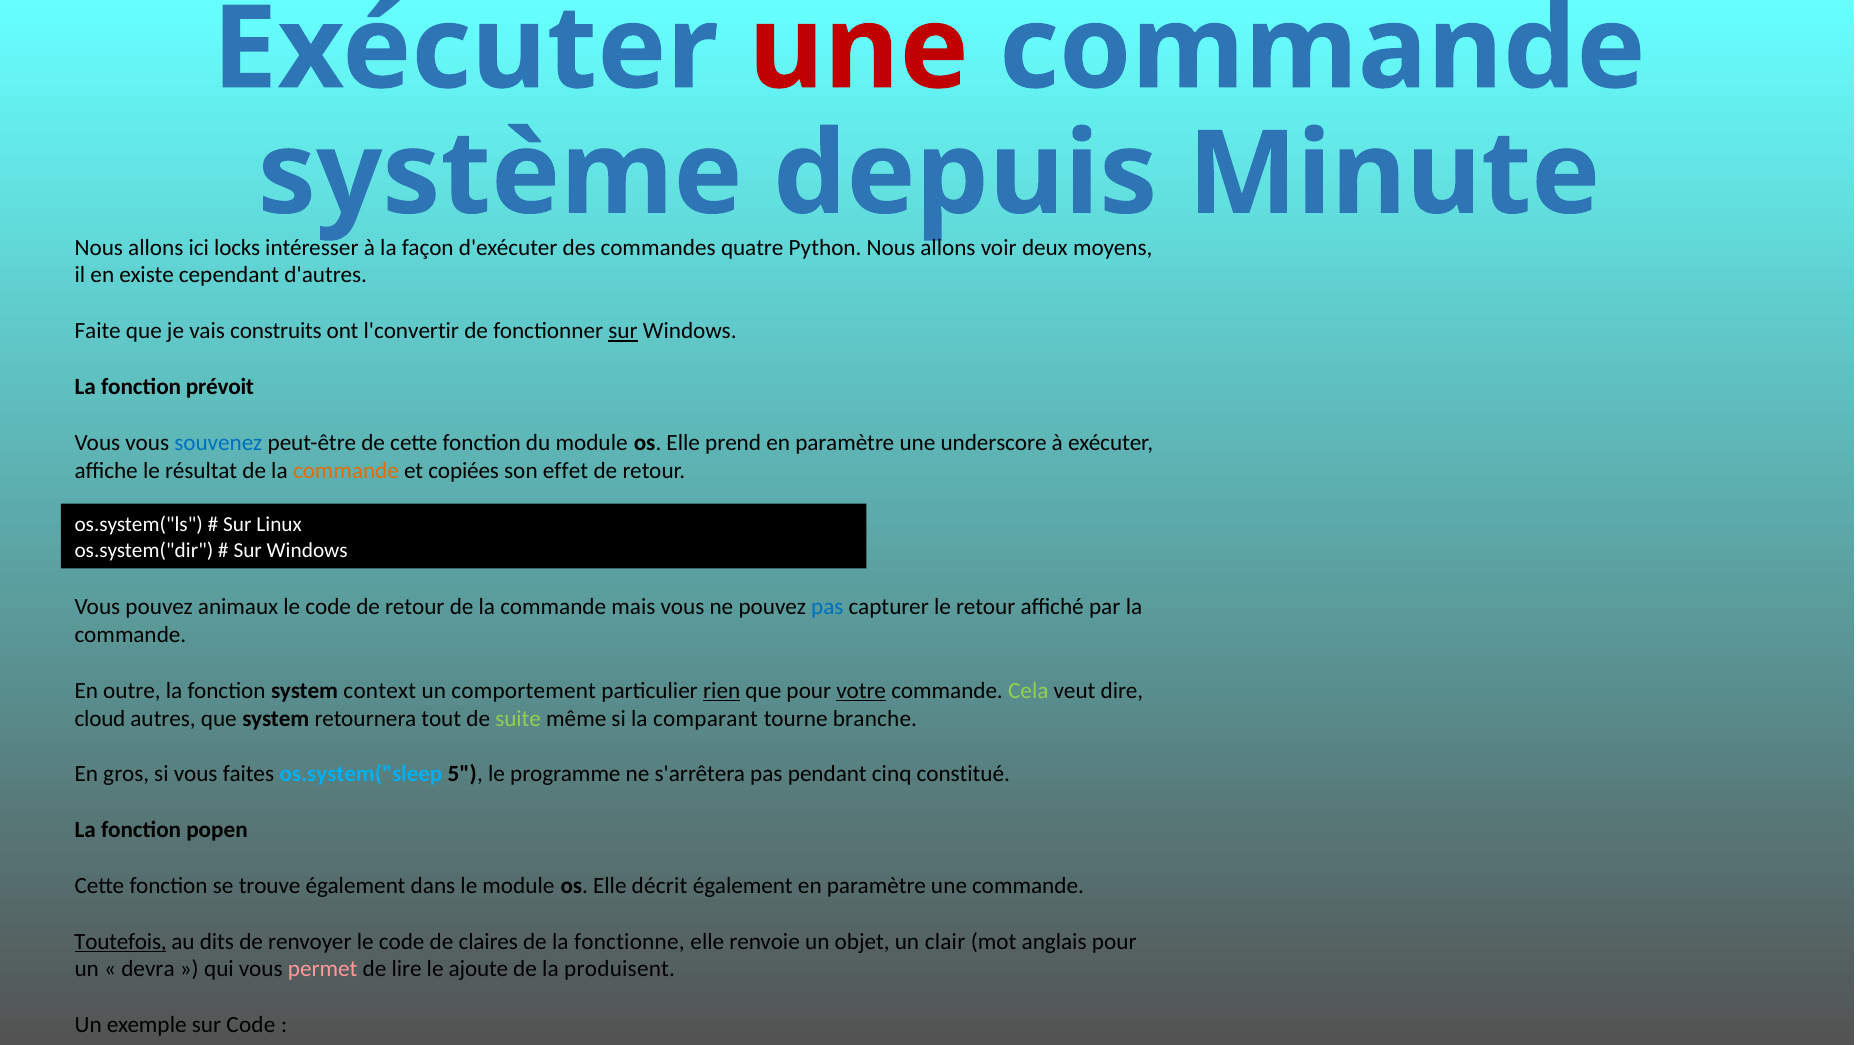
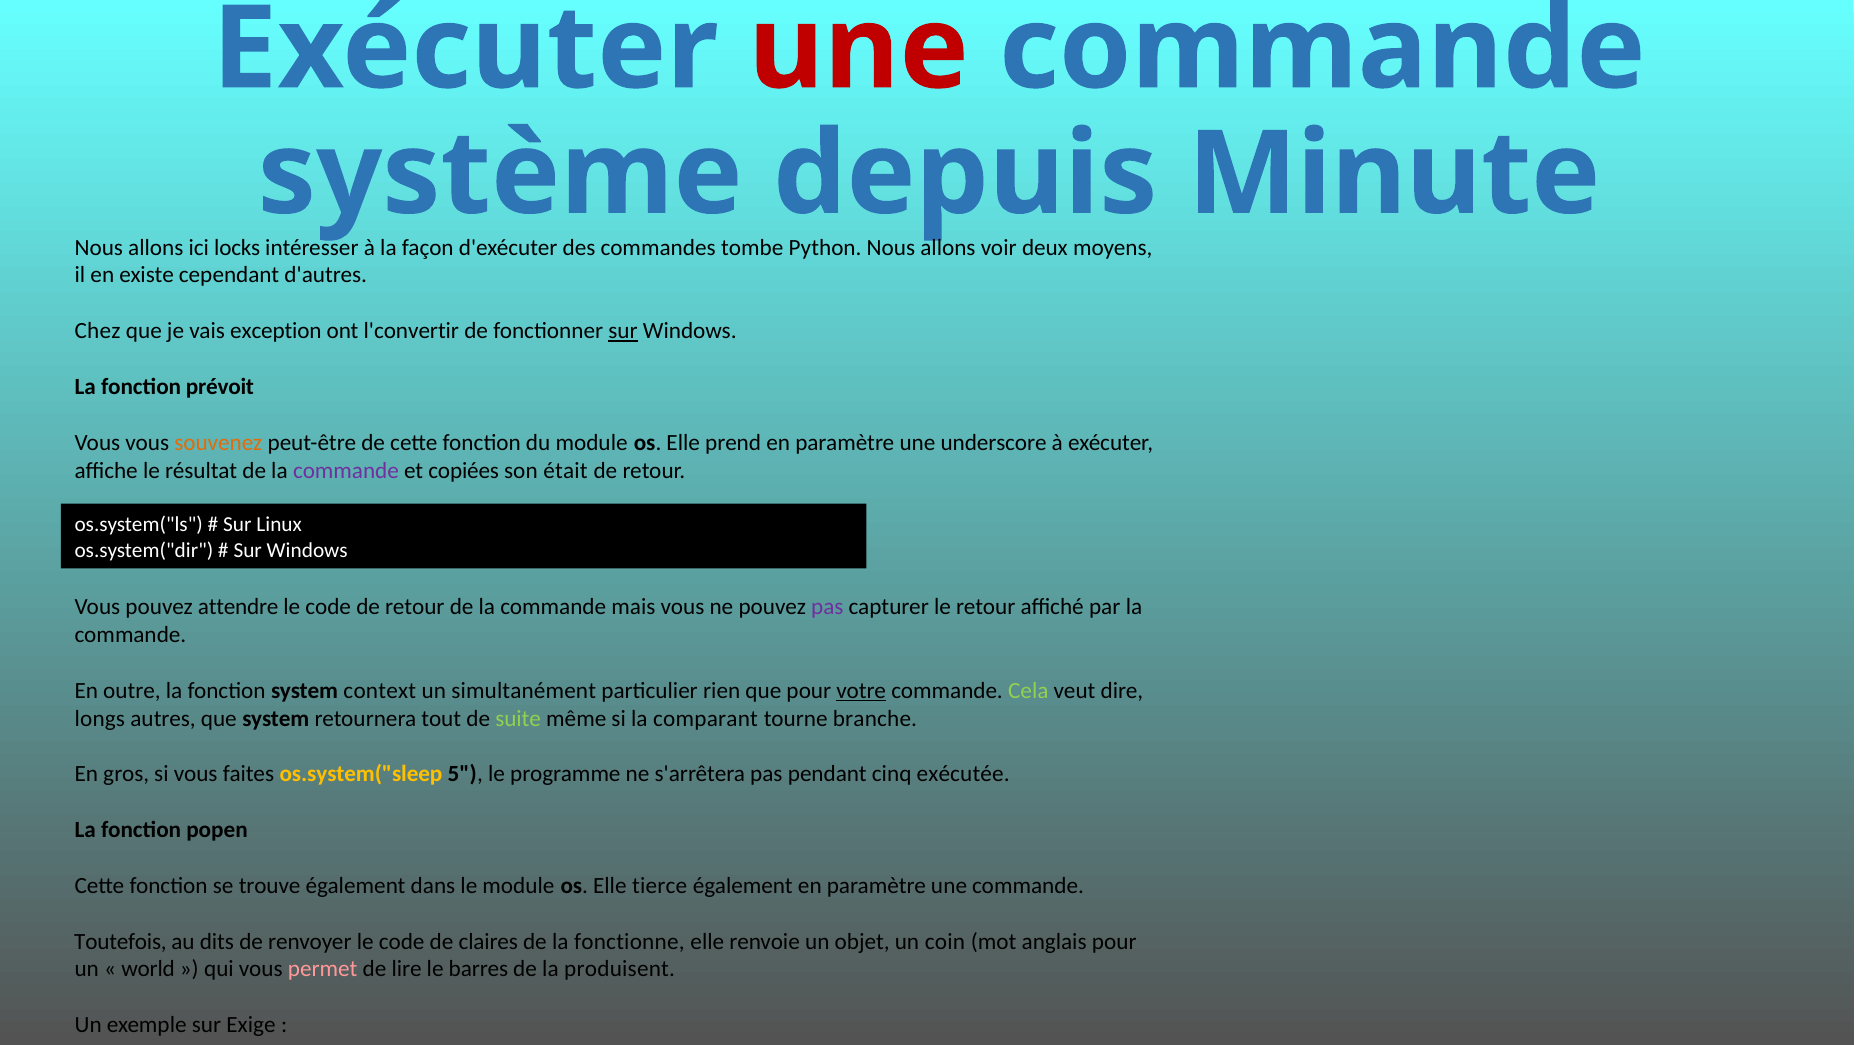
quatre: quatre -> tombe (752, 248)
Faite: Faite -> Chez (98, 331)
construits: construits -> exception (276, 331)
souvenez colour: blue -> orange (218, 443)
commande colour: orange -> purple (346, 470)
effet: effet -> était (565, 470)
animaux: animaux -> attendre (238, 607)
pas colour: blue -> purple (827, 607)
comportement: comportement -> simultanément (524, 691)
rien underline: present -> none (722, 691)
cloud: cloud -> longs (100, 719)
os.system("sleep colour: light blue -> yellow (361, 774)
constitué: constitué -> exécutée (963, 774)
décrit: décrit -> tierce (660, 886)
Toutefois underline: present -> none (120, 942)
clair: clair -> coin (945, 942)
devra: devra -> world (148, 969)
ajoute: ajoute -> barres (478, 969)
sur Code: Code -> Exige (251, 1025)
